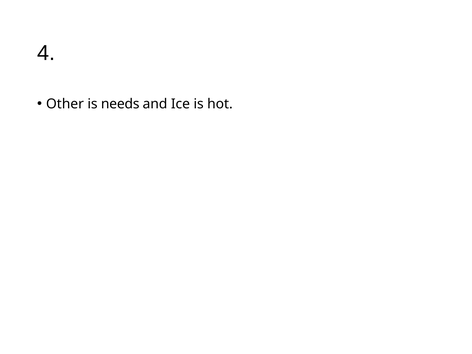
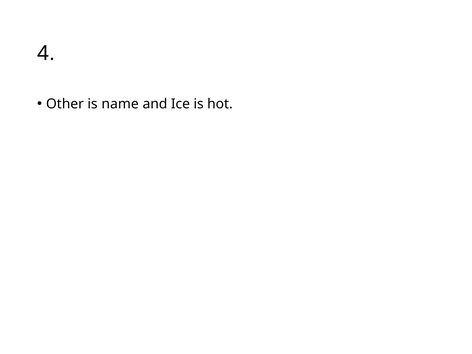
needs: needs -> name (120, 104)
